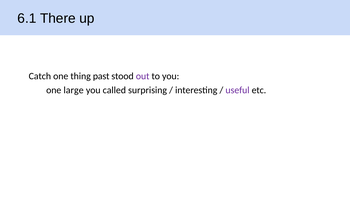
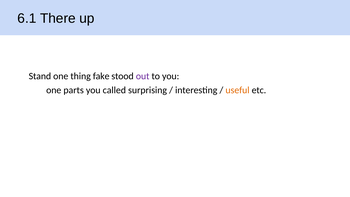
Catch: Catch -> Stand (40, 76)
past: past -> fake (101, 76)
large: large -> parts (74, 90)
useful colour: purple -> orange (237, 90)
